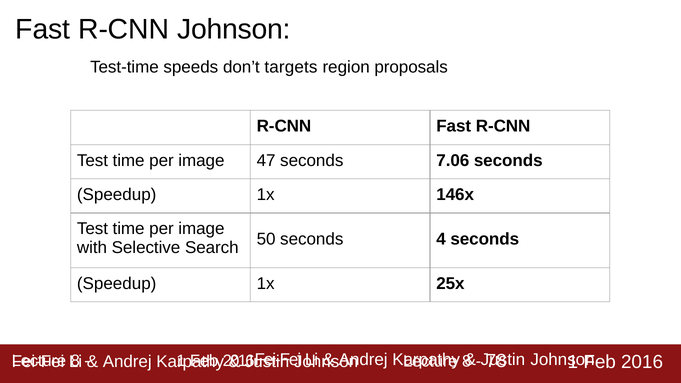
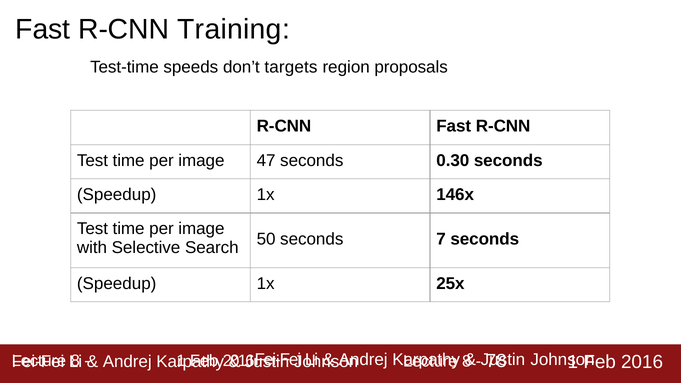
R-CNN Johnson: Johnson -> Training (234, 29)
7.06: 7.06 -> 0.30 (453, 161)
4: 4 -> 7 (441, 239)
